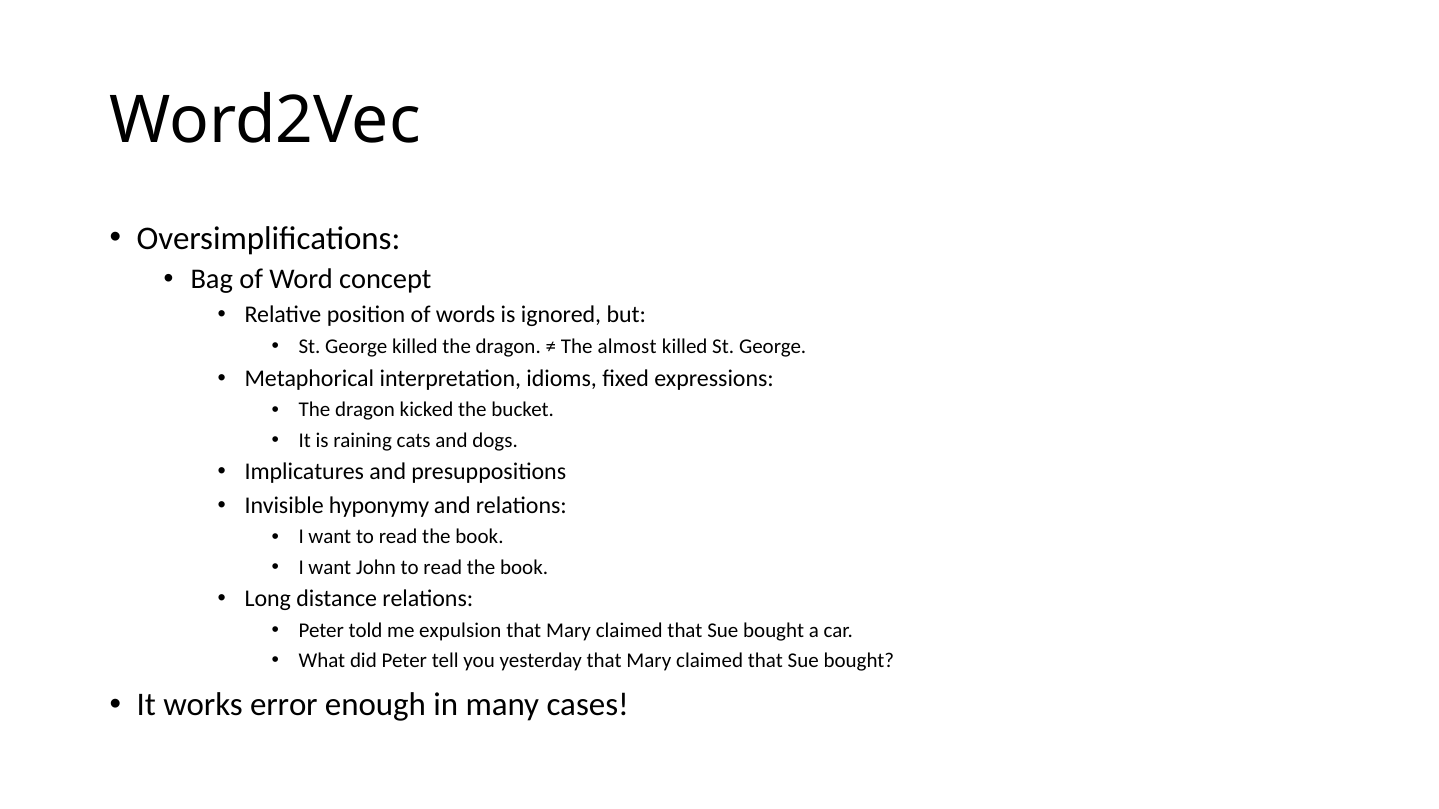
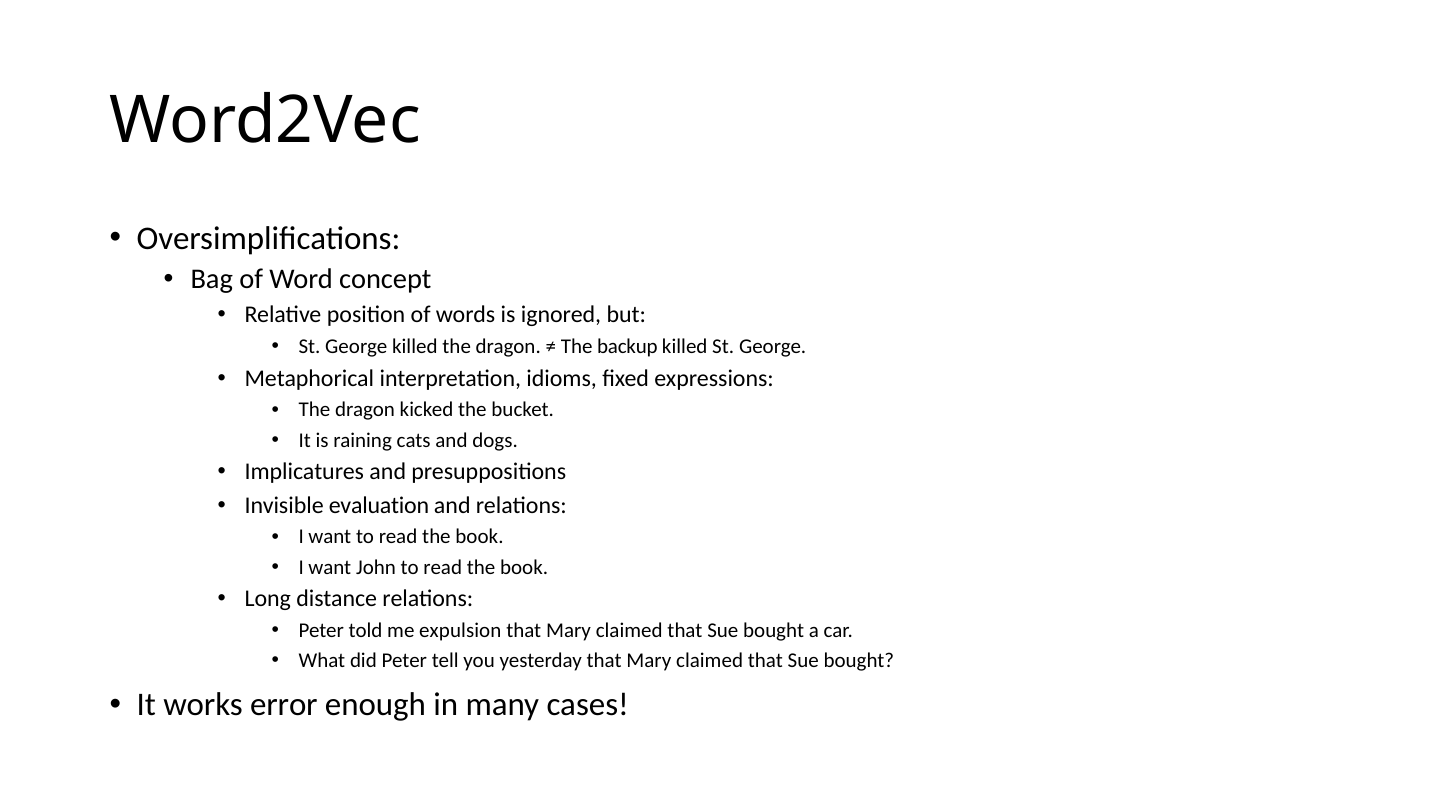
almost: almost -> backup (627, 347)
hyponymy: hyponymy -> evaluation (379, 506)
